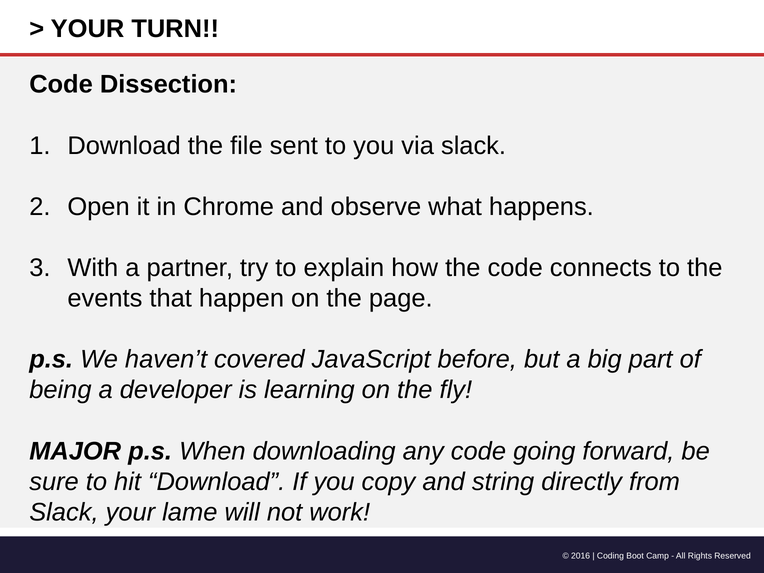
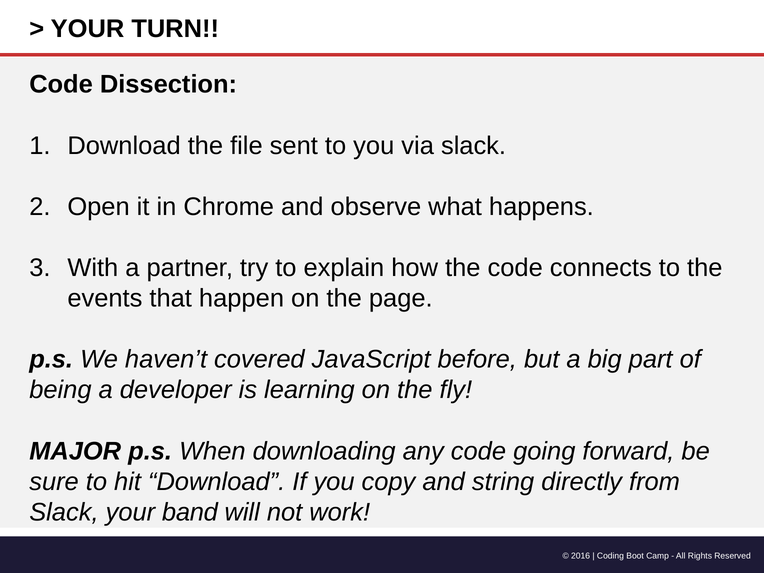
lame: lame -> band (190, 512)
